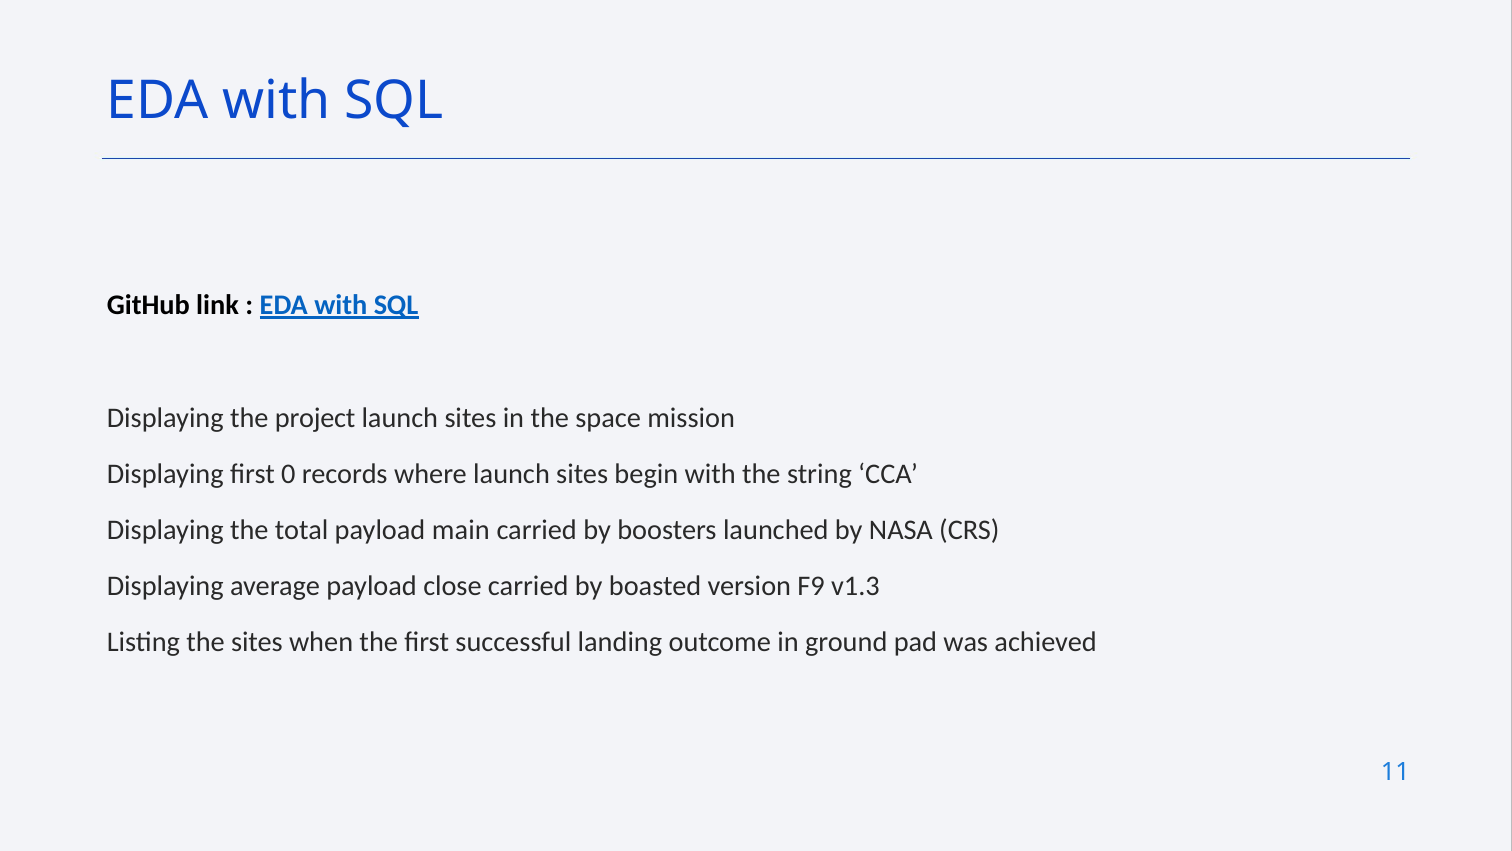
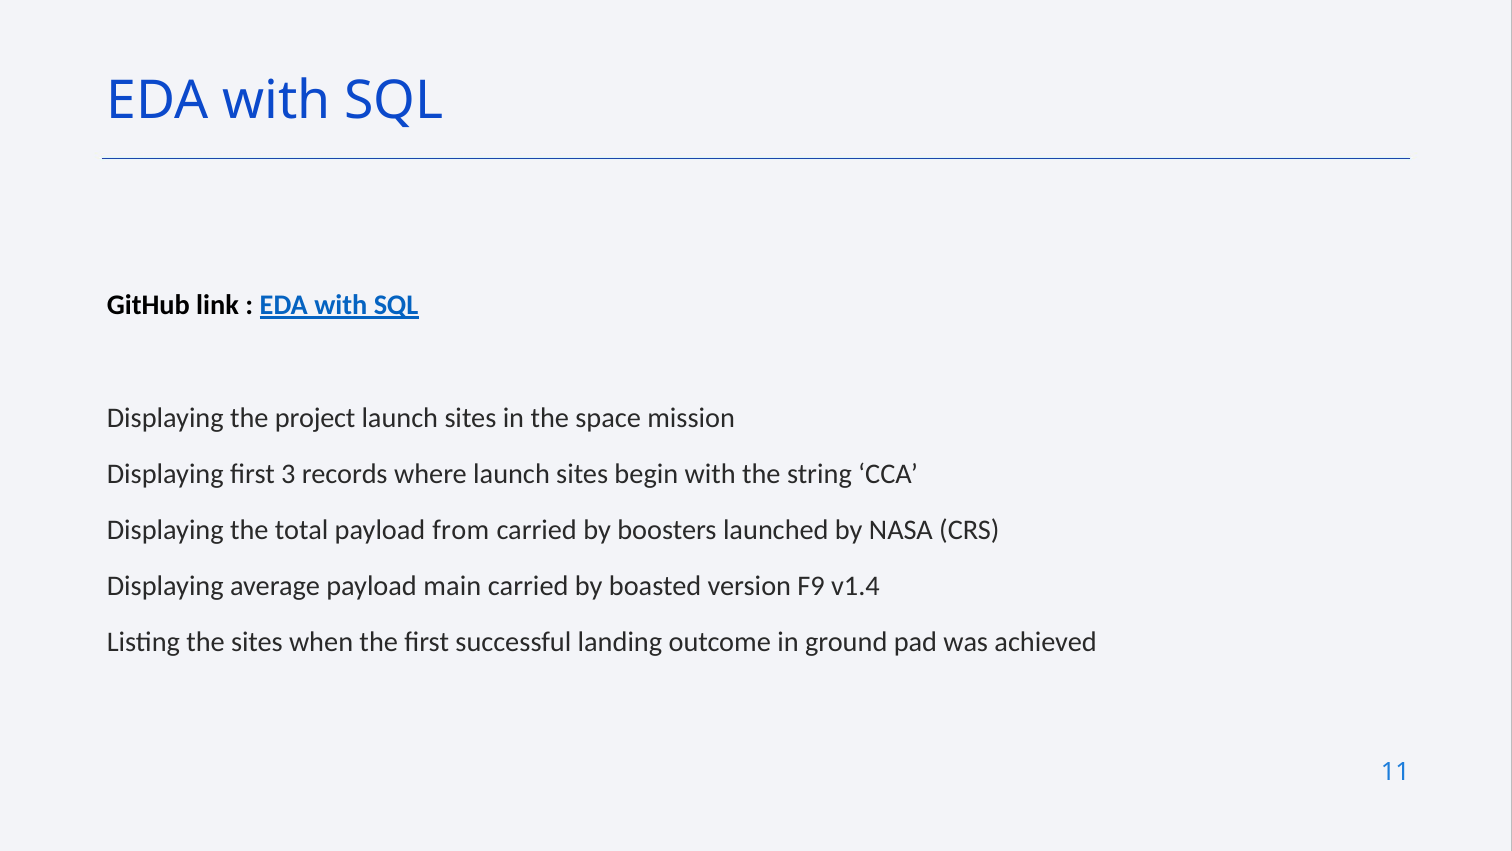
0: 0 -> 3 (288, 474)
main: main -> from (461, 530)
close: close -> main (452, 586)
v1.3: v1.3 -> v1.4 (855, 586)
